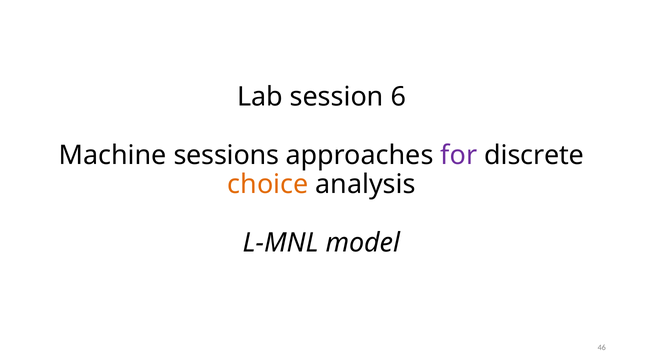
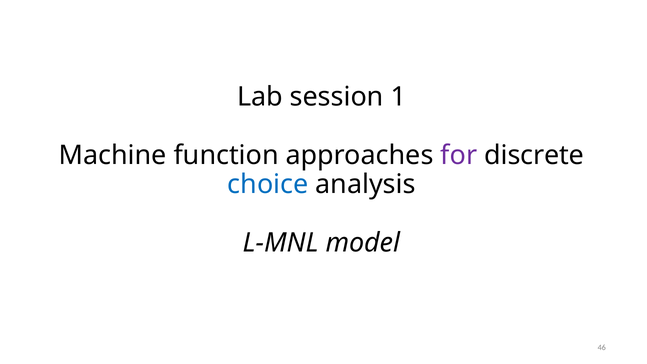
6: 6 -> 1 (398, 97)
sessions: sessions -> function (226, 155)
choice colour: orange -> blue (268, 184)
